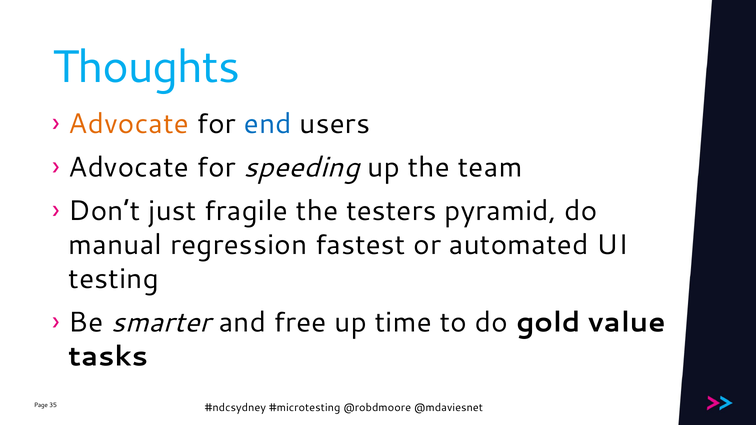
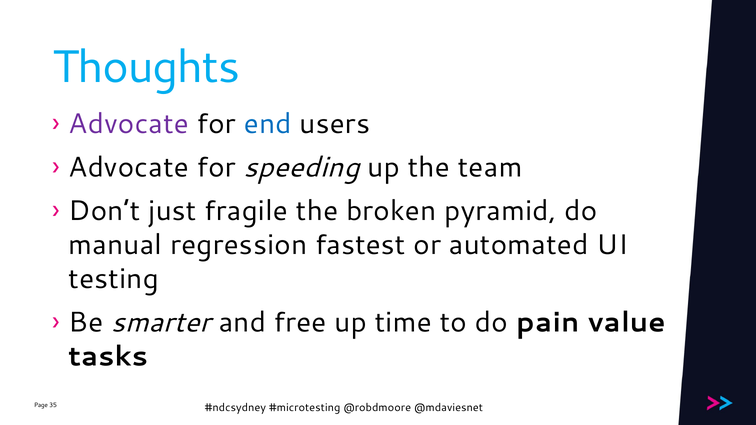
Advocate colour: orange -> purple (129, 124)
testers: testers -> broken (391, 211)
gold: gold -> pain (548, 323)
